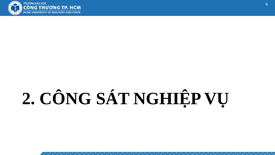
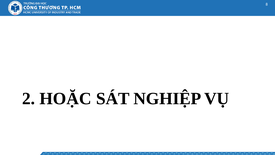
CÔNG: CÔNG -> HOẶC (65, 98)
